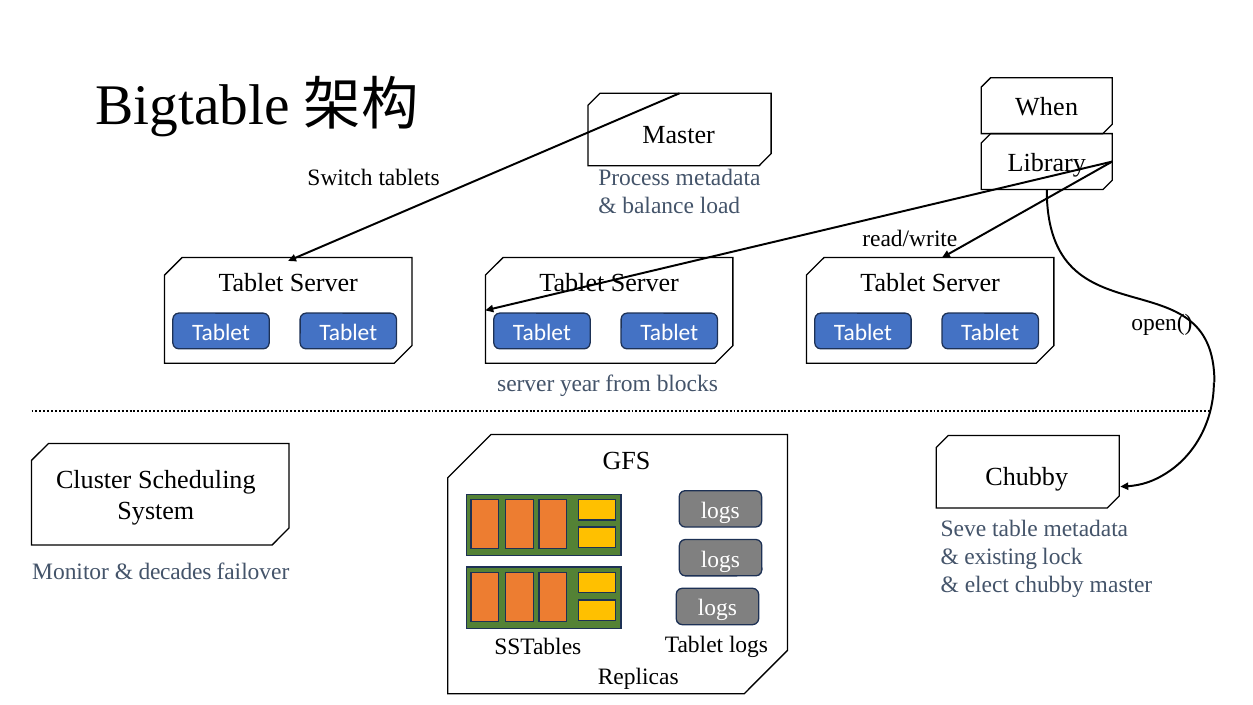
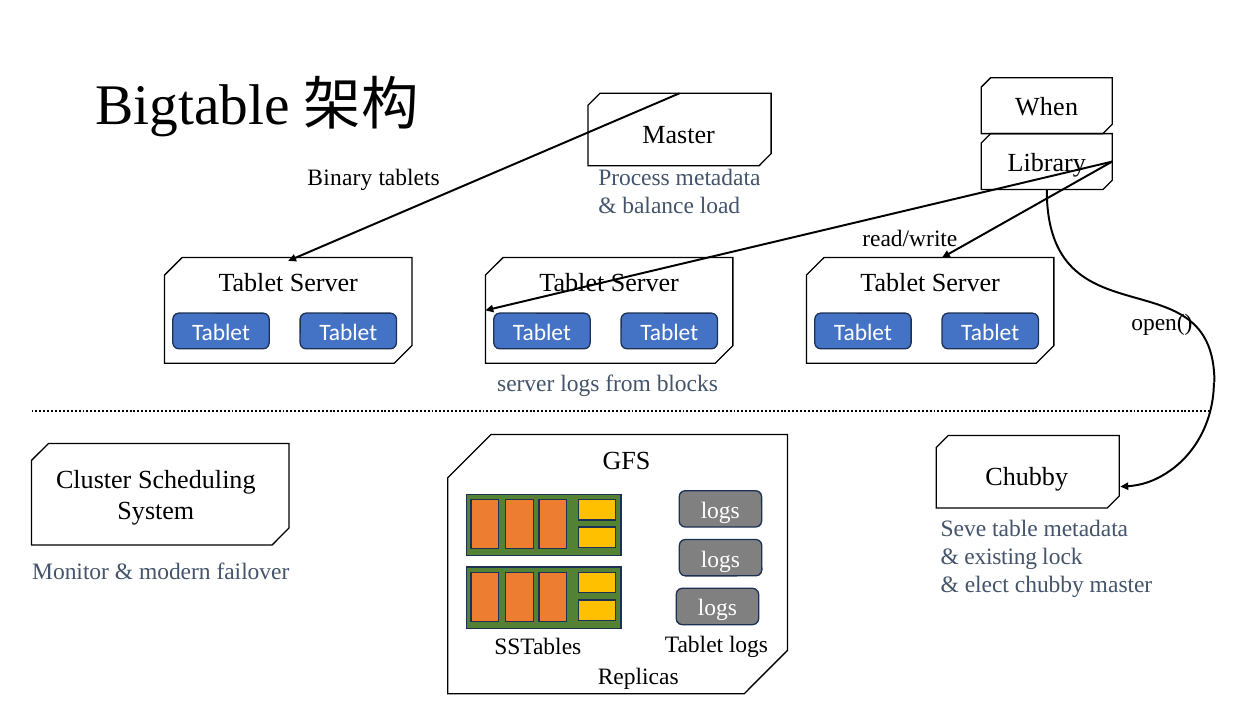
Switch: Switch -> Binary (340, 177)
server year: year -> logs (580, 384)
decades: decades -> modern (175, 571)
